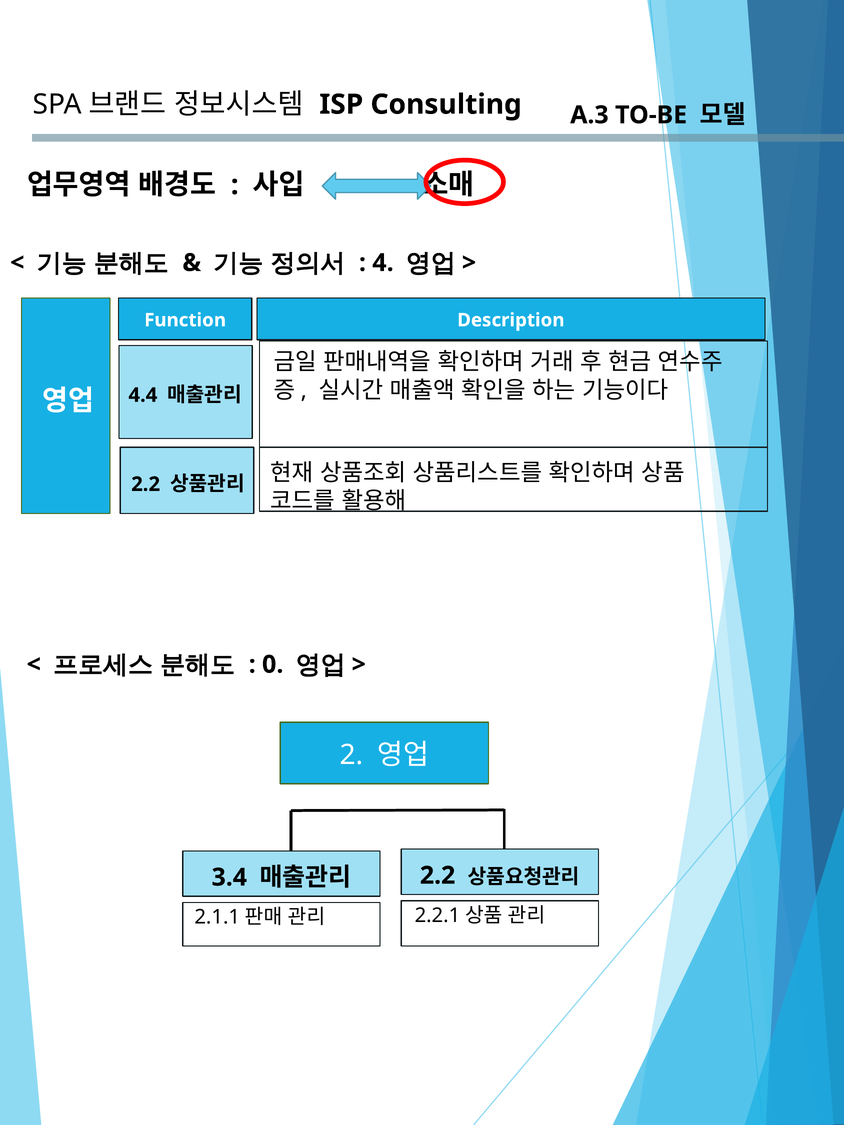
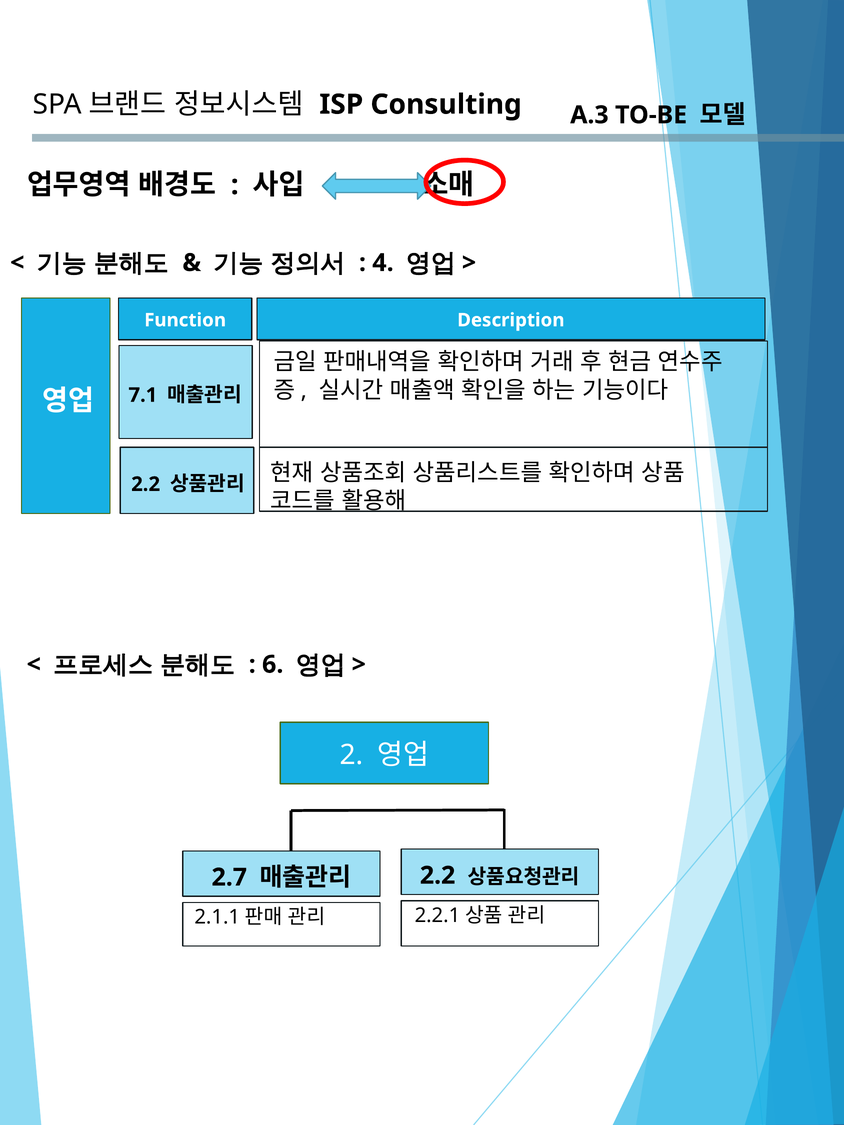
4.4: 4.4 -> 7.1 (143, 395)
0: 0 -> 6 (273, 665)
3.4: 3.4 -> 2.7 (229, 878)
